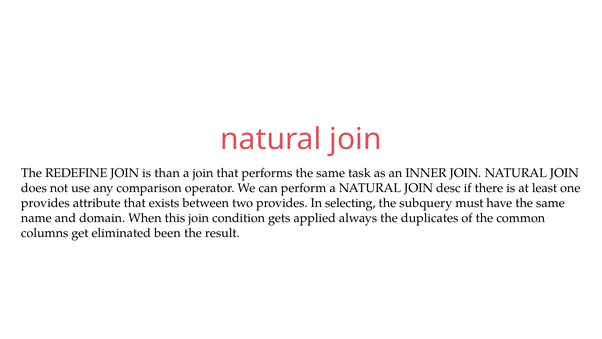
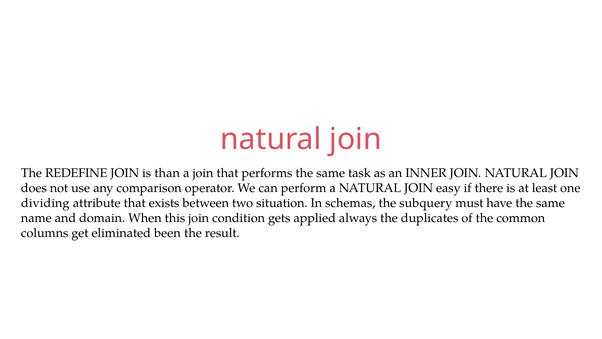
desc: desc -> easy (448, 188)
provides: provides -> dividing (45, 203)
two provides: provides -> situation (282, 203)
selecting: selecting -> schemas (350, 203)
